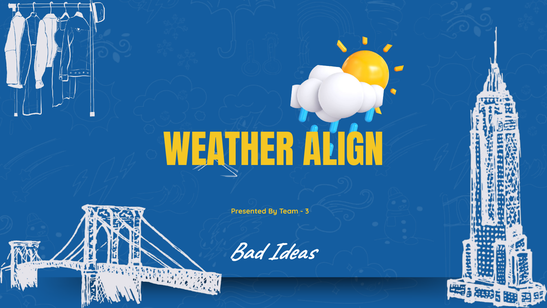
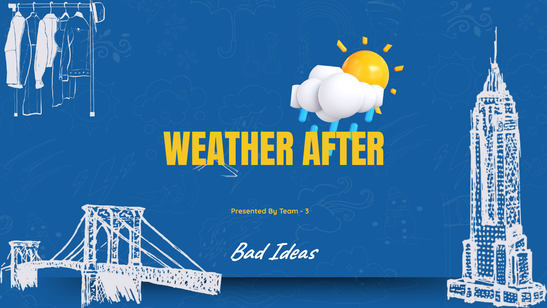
ALIGN: ALIGN -> AFTER (343, 152)
